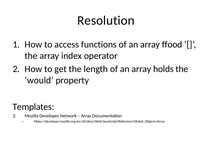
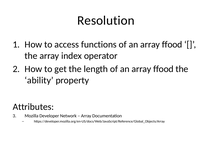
holds: holds -> ffood (163, 69)
would: would -> ability (39, 80)
Templates: Templates -> Attributes (33, 107)
